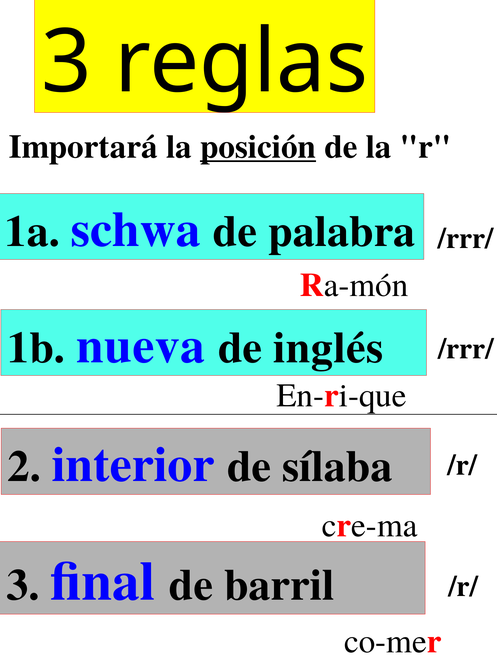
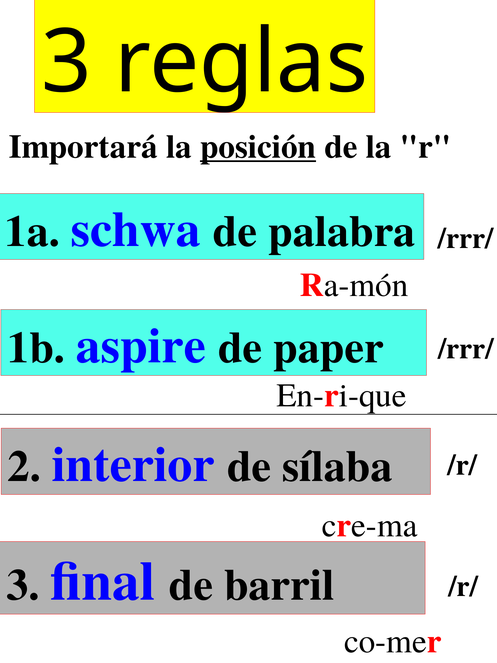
nueva: nueva -> aspire (141, 346)
inglés: inglés -> paper (328, 348)
